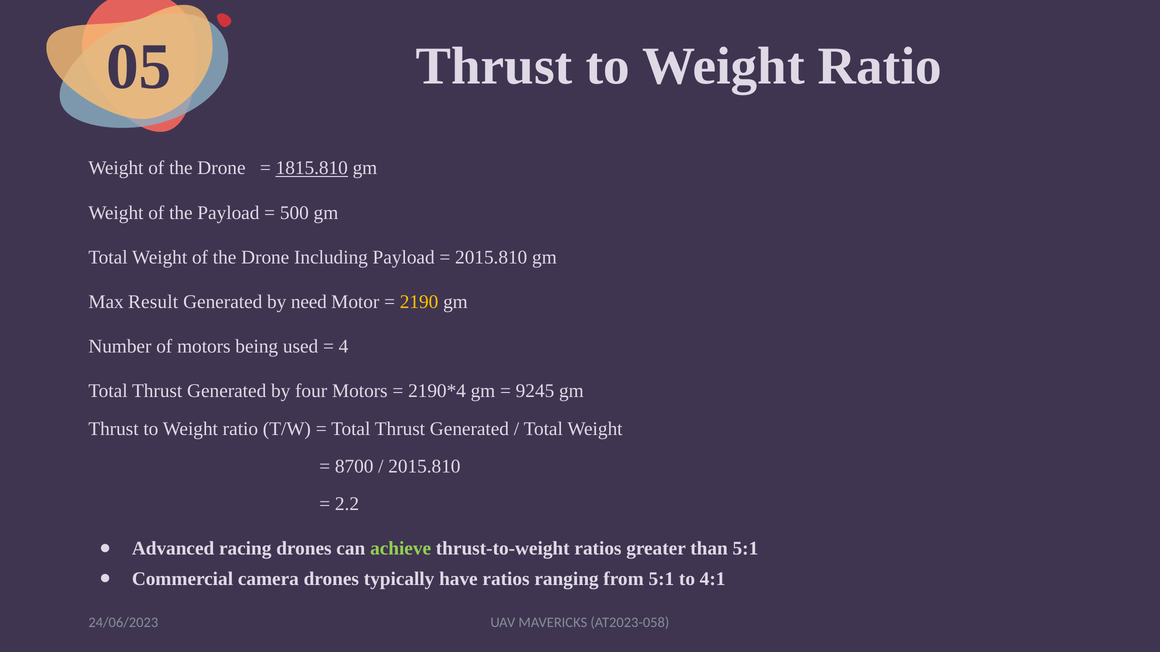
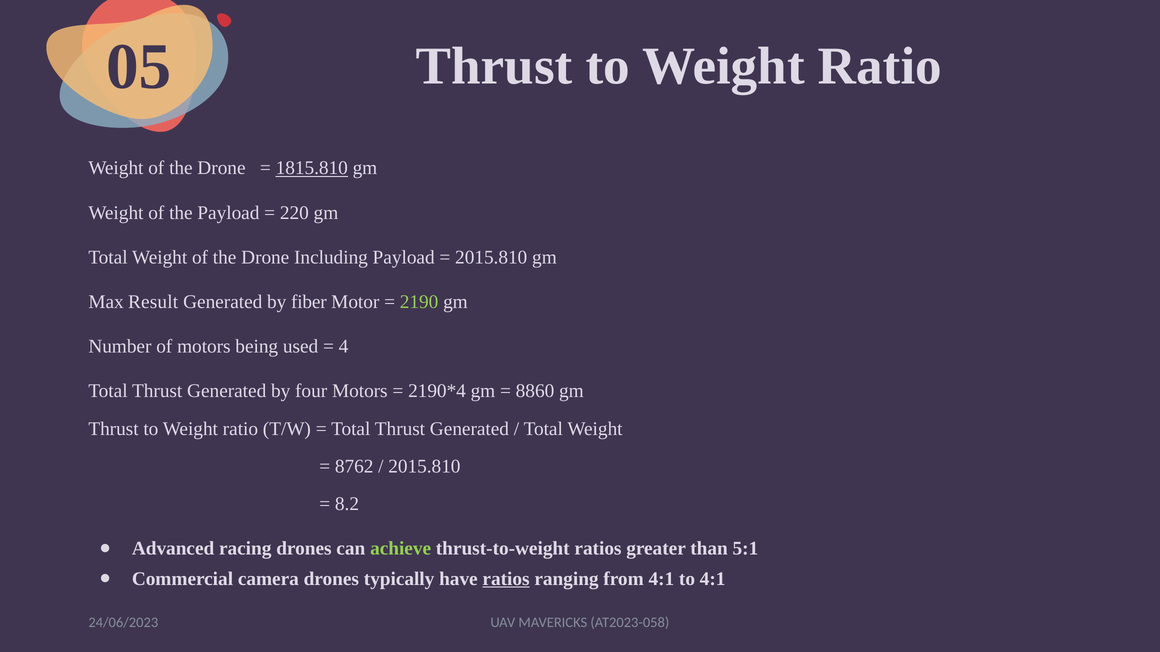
500: 500 -> 220 (294, 213)
need: need -> fiber (309, 302)
2190 colour: yellow -> light green (419, 302)
9245: 9245 -> 8860 (535, 391)
8700: 8700 -> 8762 (354, 467)
2.2: 2.2 -> 8.2 (347, 504)
ratios underline: none -> present (506, 579)
from 5:1: 5:1 -> 4:1 (661, 579)
